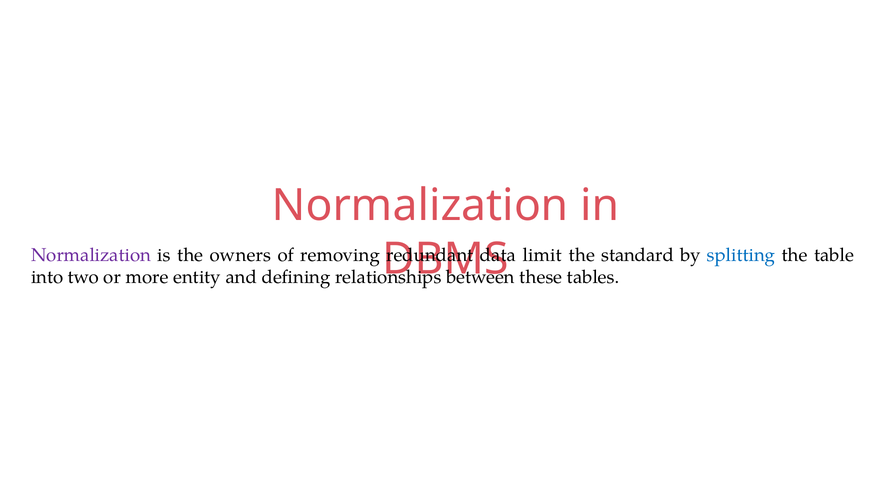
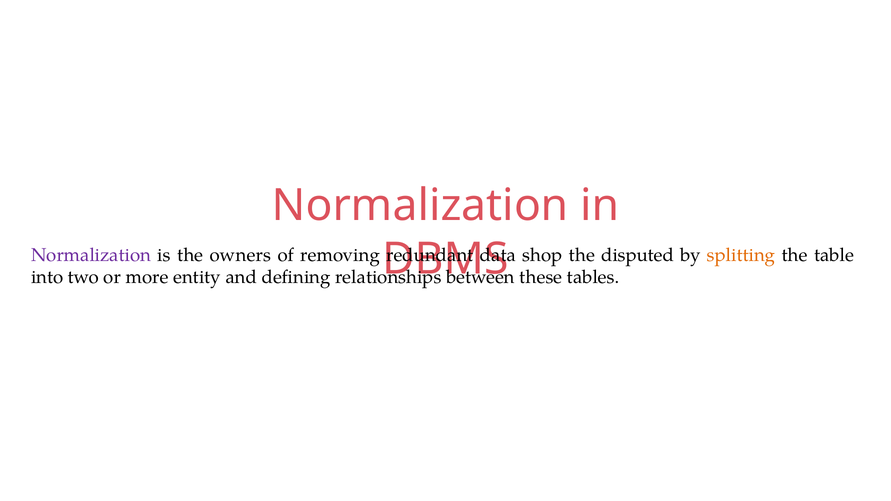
limit: limit -> shop (542, 255)
standard: standard -> disputed (638, 255)
splitting colour: blue -> orange (741, 255)
